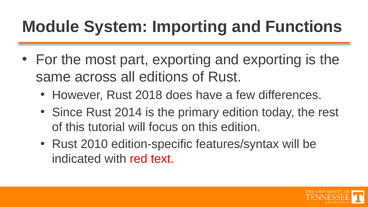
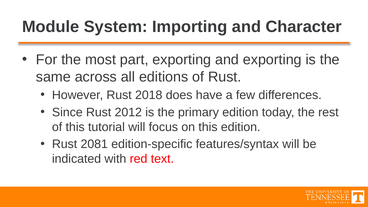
Functions: Functions -> Character (304, 27)
2014: 2014 -> 2012 (128, 112)
2010: 2010 -> 2081 (94, 144)
